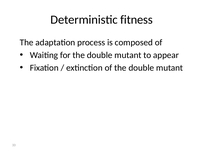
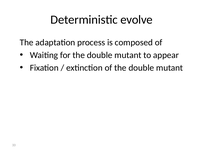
fitness: fitness -> evolve (137, 20)
